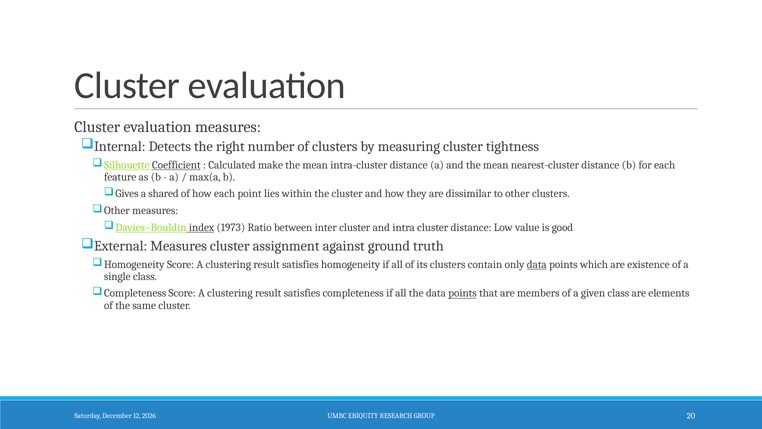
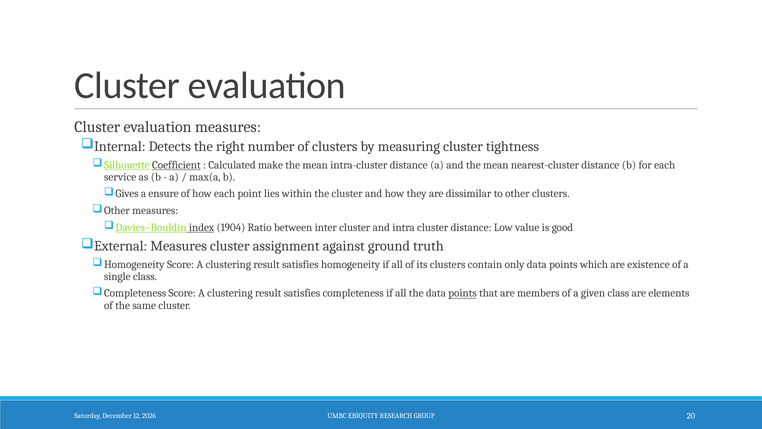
feature: feature -> service (120, 177)
shared: shared -> ensure (164, 194)
1973: 1973 -> 1904 (231, 227)
data underline: present -> none (537, 264)
